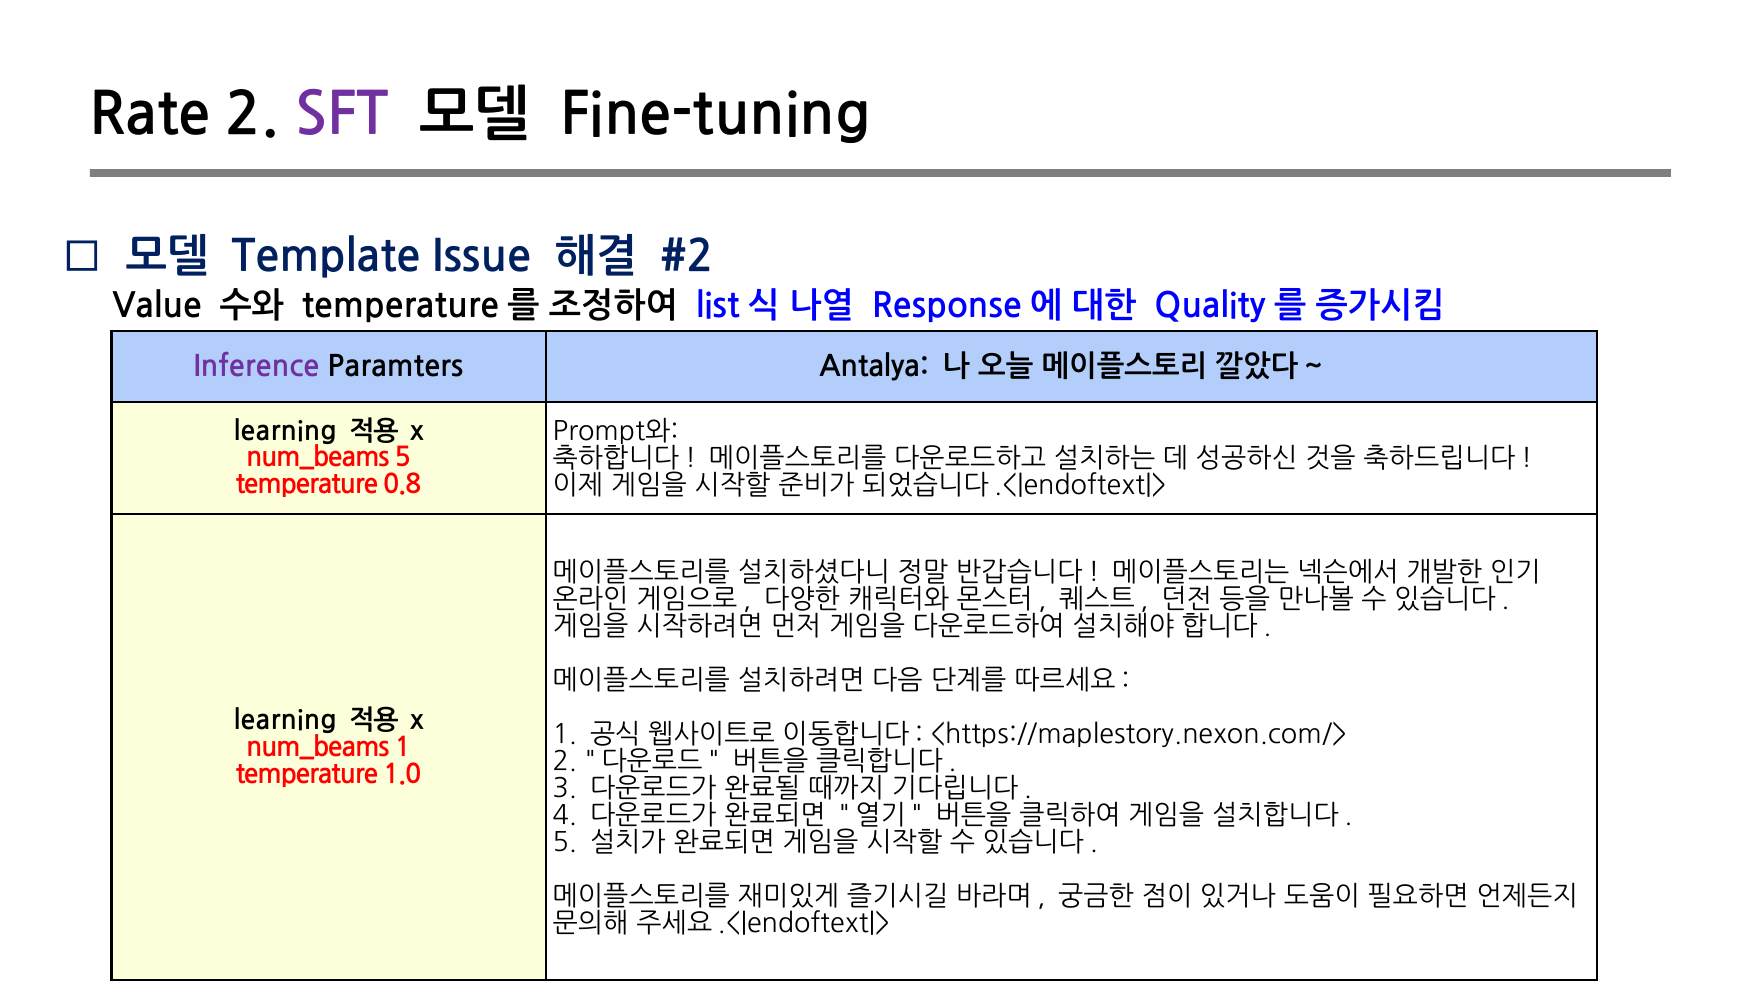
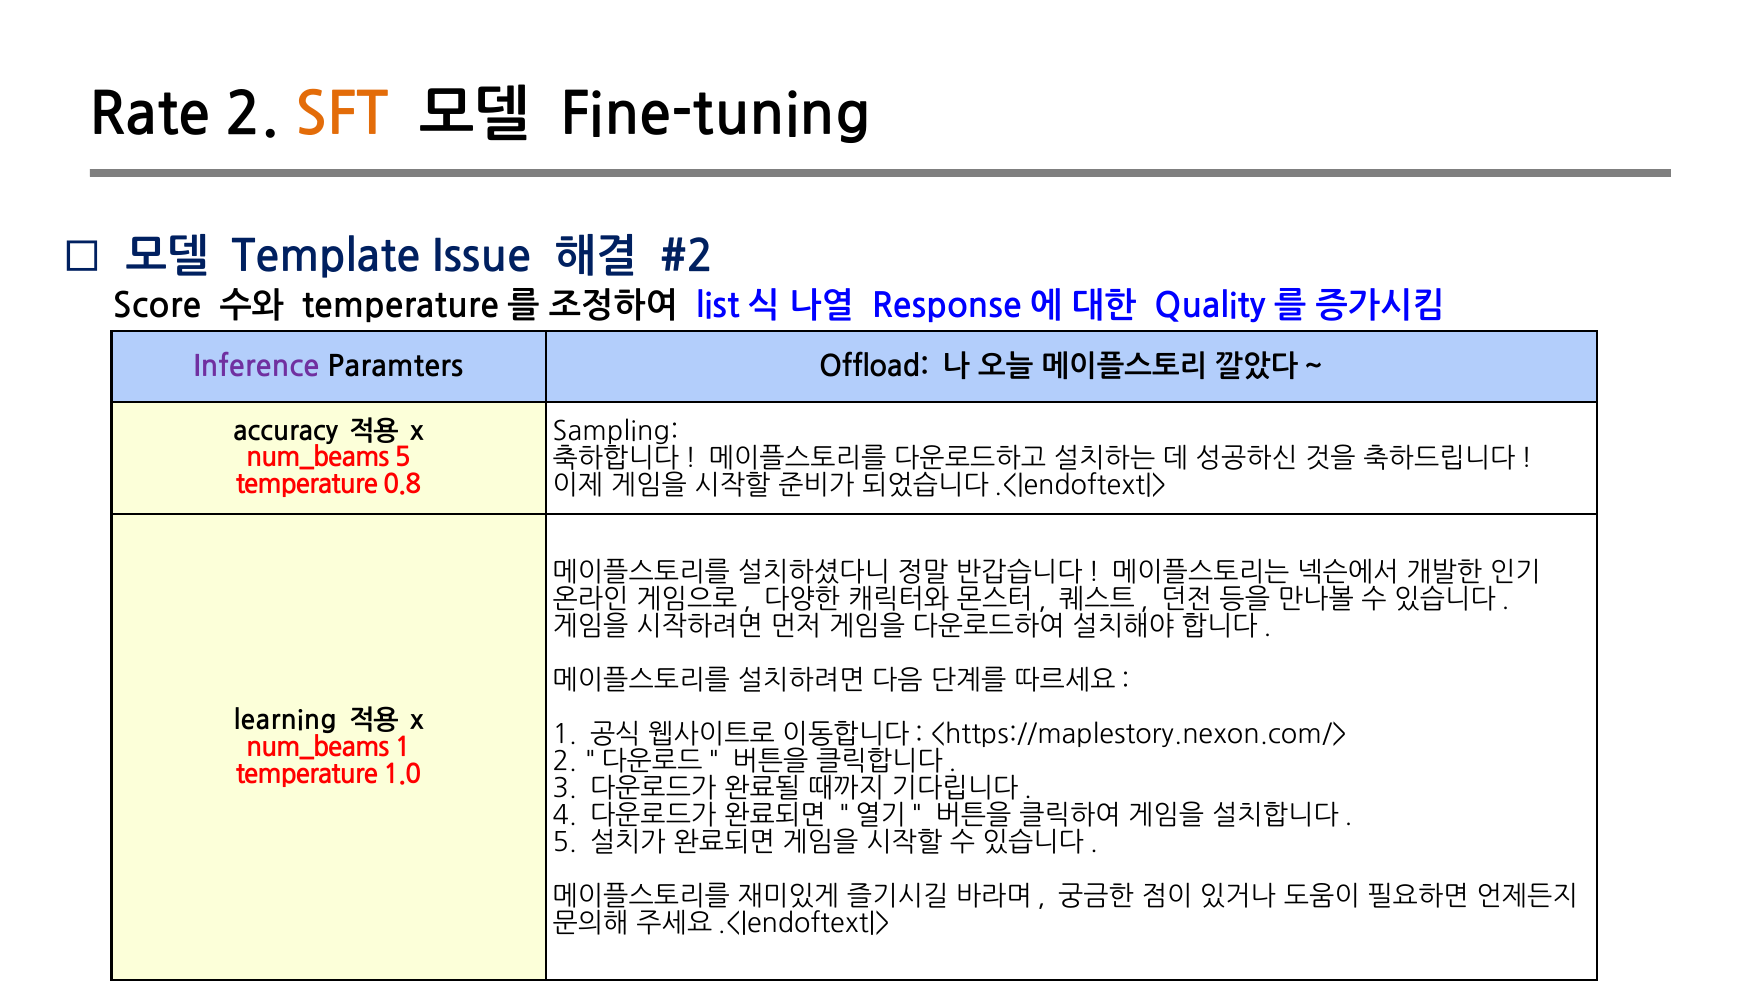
SFT colour: purple -> orange (342, 115)
Value: Value -> Score (157, 306)
Antalya: Antalya -> Offload (874, 367)
learning: learning -> accuracy (286, 431)
Prompt와: Prompt와 -> Sampling (616, 431)
